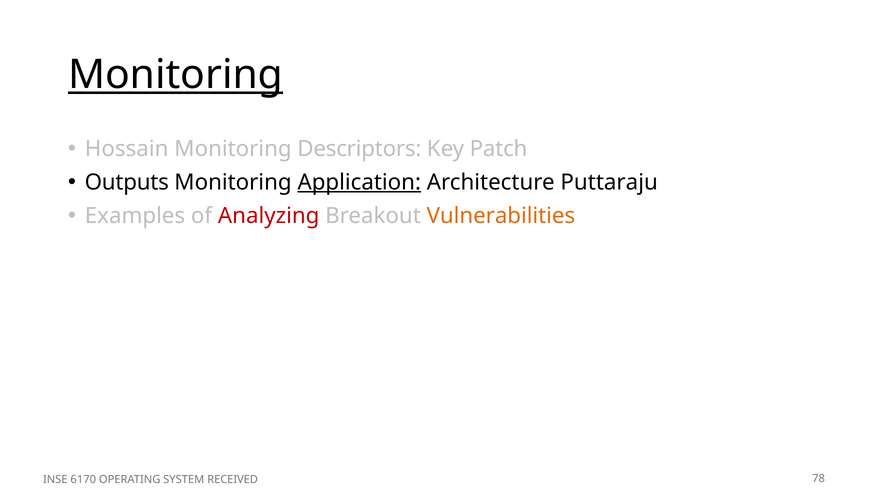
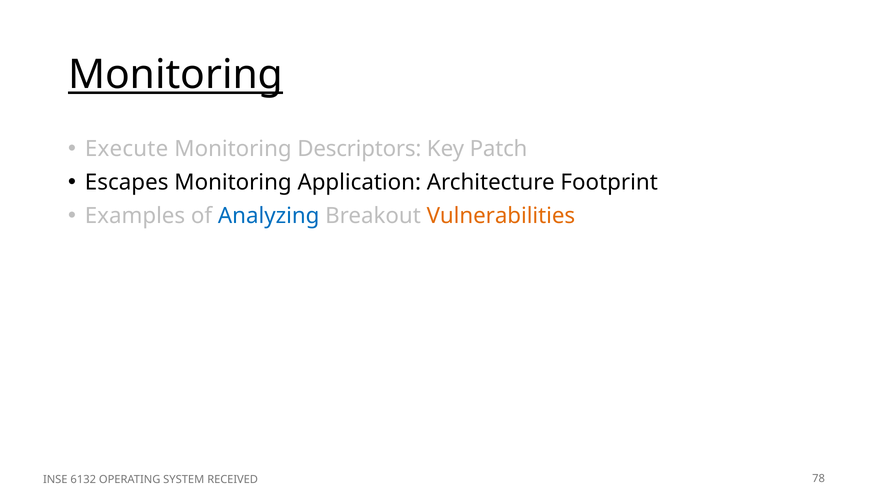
Hossain: Hossain -> Execute (127, 149)
Outputs: Outputs -> Escapes (127, 182)
Application underline: present -> none (359, 182)
Puttaraju: Puttaraju -> Footprint (609, 182)
Analyzing colour: red -> blue (269, 216)
6170: 6170 -> 6132 (83, 480)
